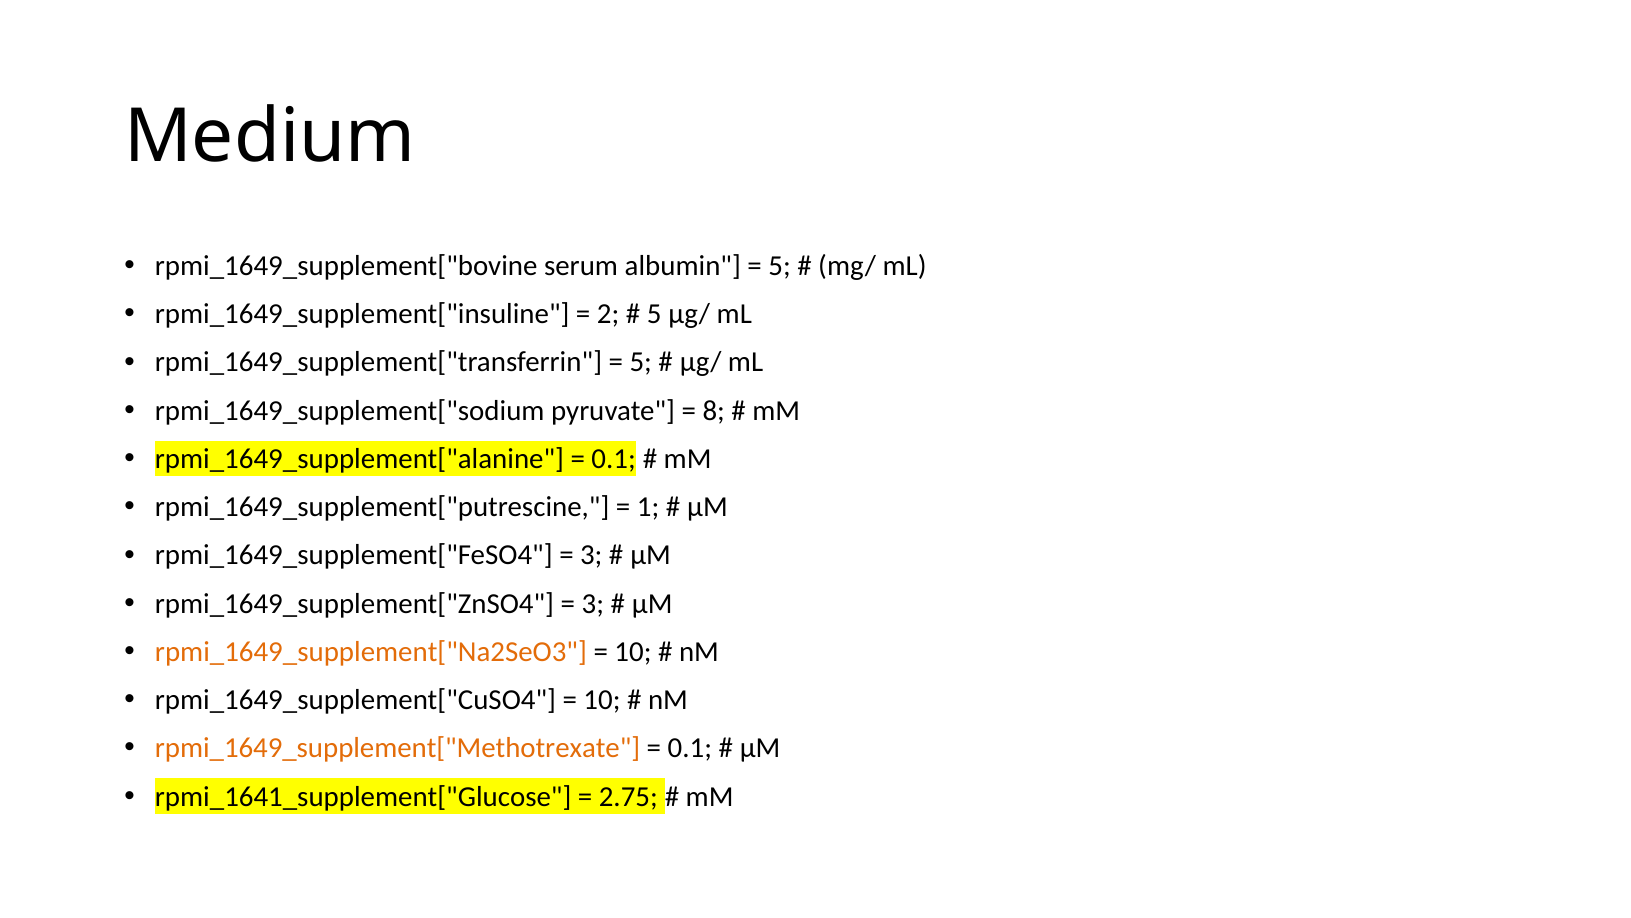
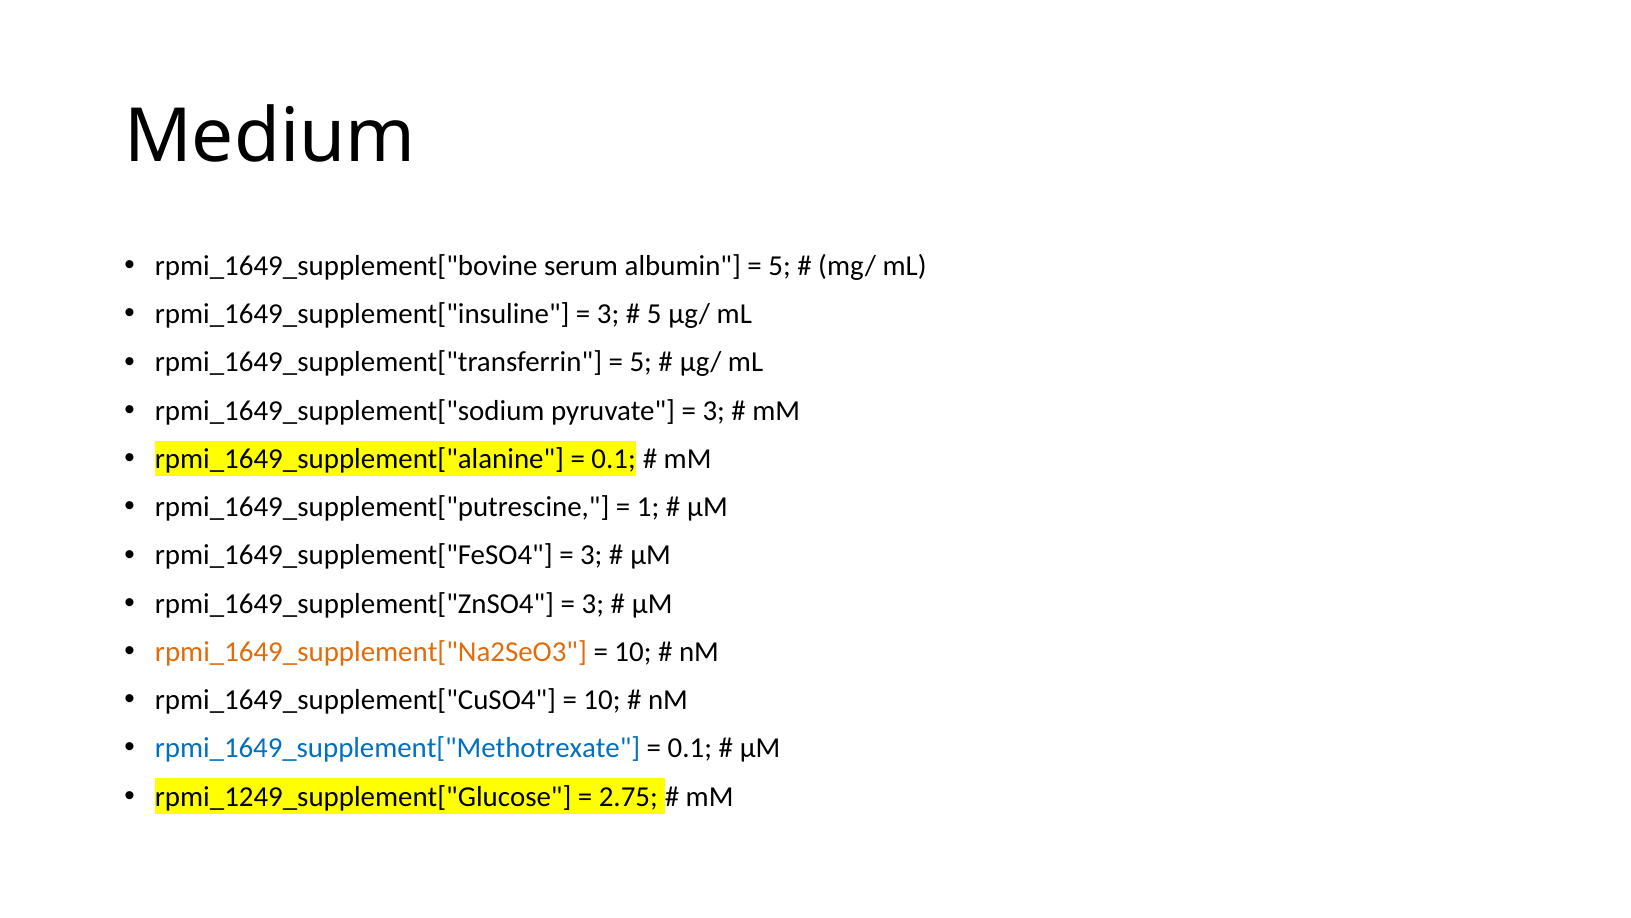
2: 2 -> 3 (608, 314)
8: 8 -> 3 (714, 410)
rpmi_1649_supplement["Methotrexate colour: orange -> blue (398, 748)
rpmi_1641_supplement["Glucose: rpmi_1641_supplement["Glucose -> rpmi_1249_supplement["Glucose (363, 796)
